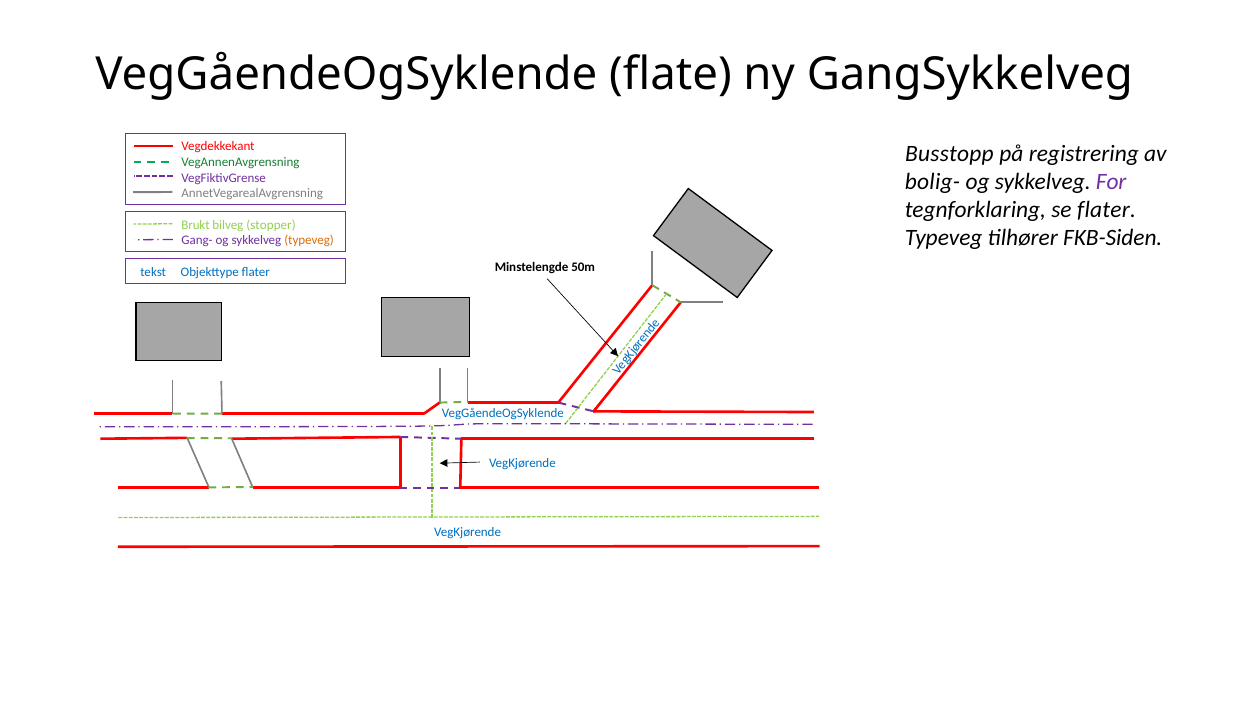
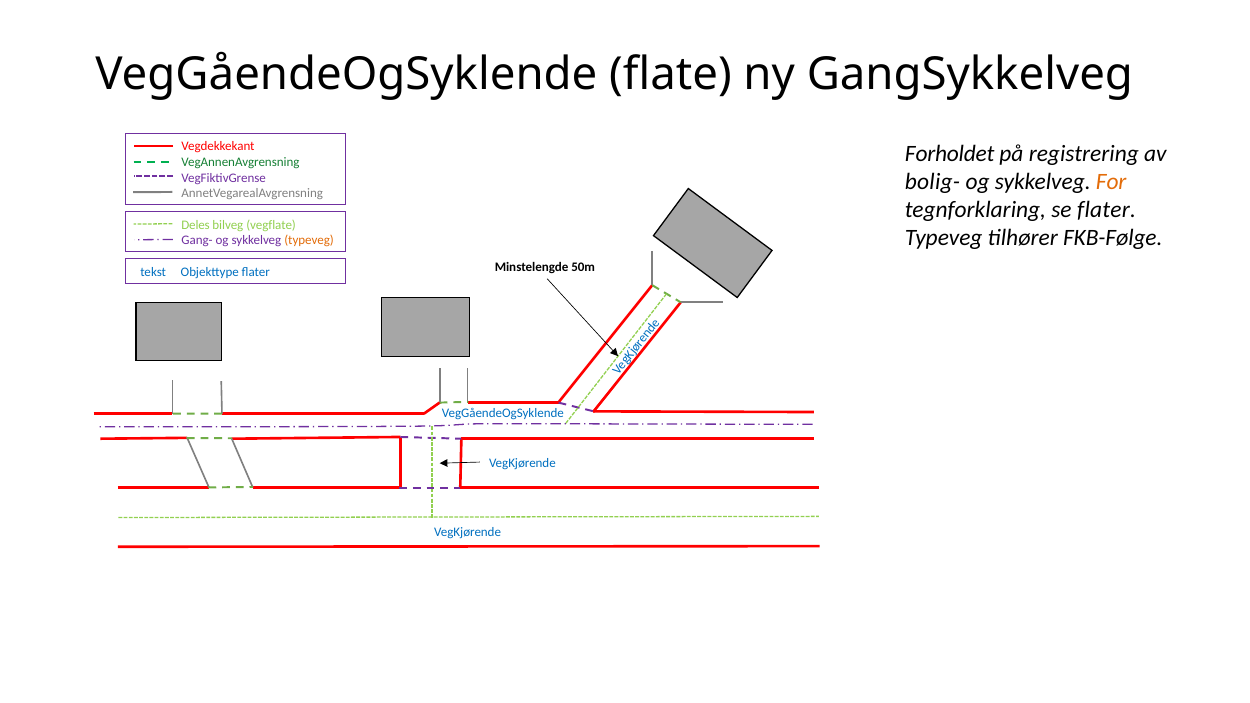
Busstopp: Busstopp -> Forholdet (950, 153)
For colour: purple -> orange (1111, 182)
Brukt: Brukt -> Deles (196, 225)
stopper: stopper -> vegflate (271, 225)
FKB-Siden: FKB-Siden -> FKB-Følge (1113, 238)
